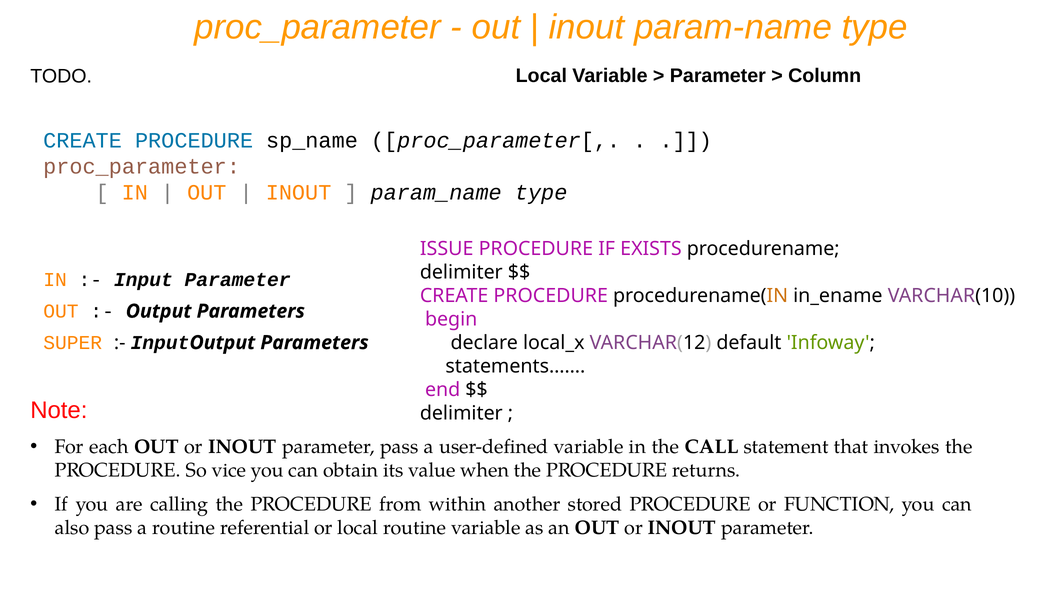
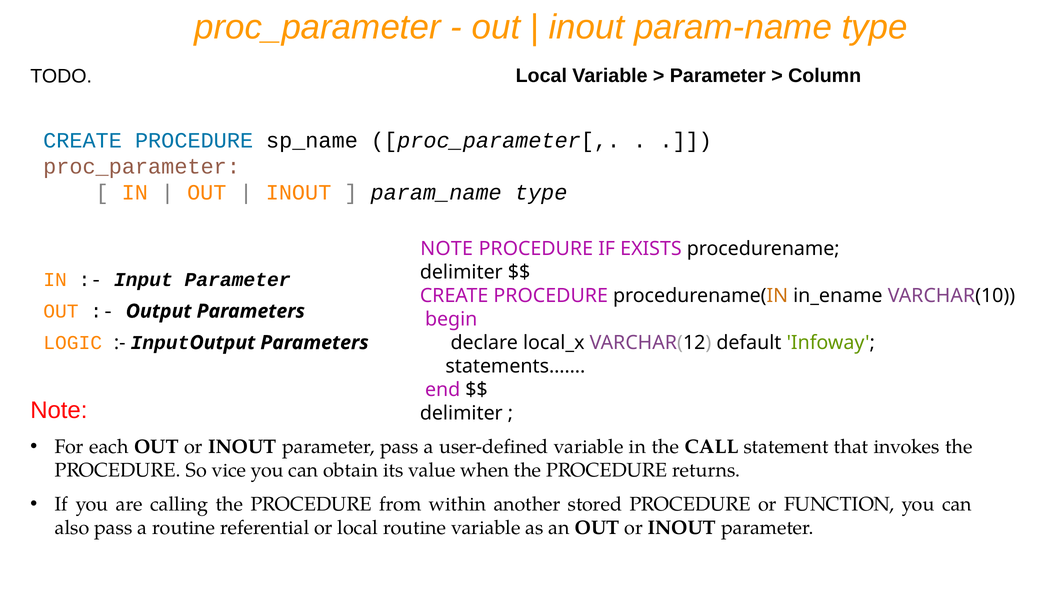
ISSUE: ISSUE -> NOTE (447, 249)
SUPER: SUPER -> LOGIC (73, 343)
